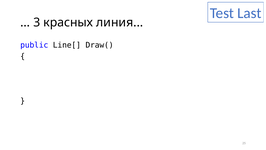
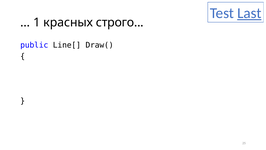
Last underline: none -> present (249, 13)
3: 3 -> 1 (37, 22)
линия: линия -> строго (120, 22)
